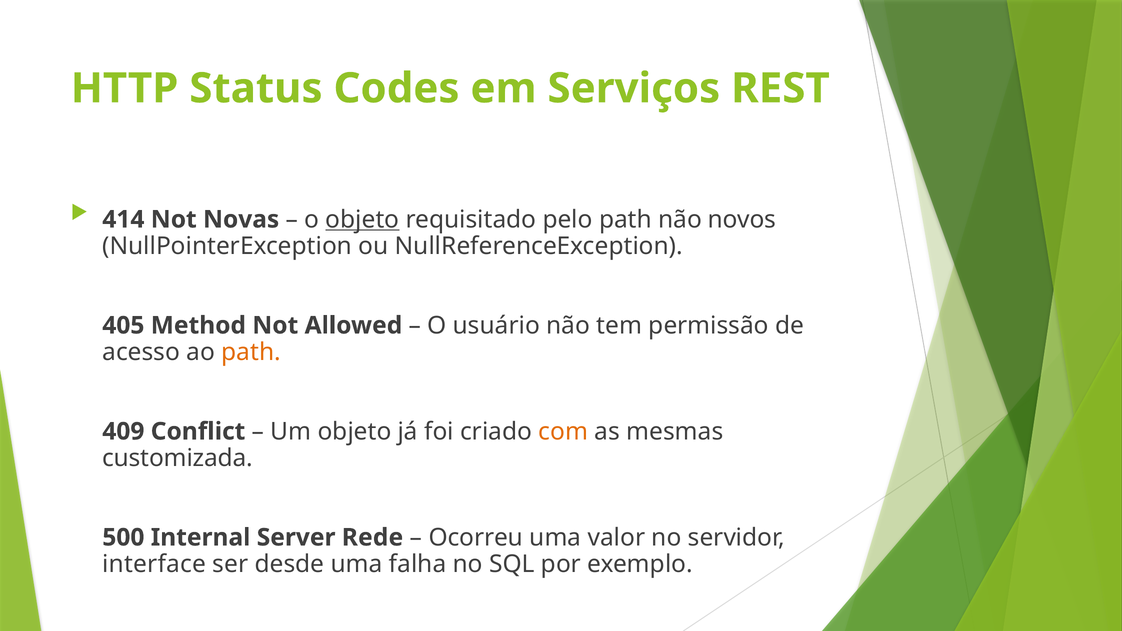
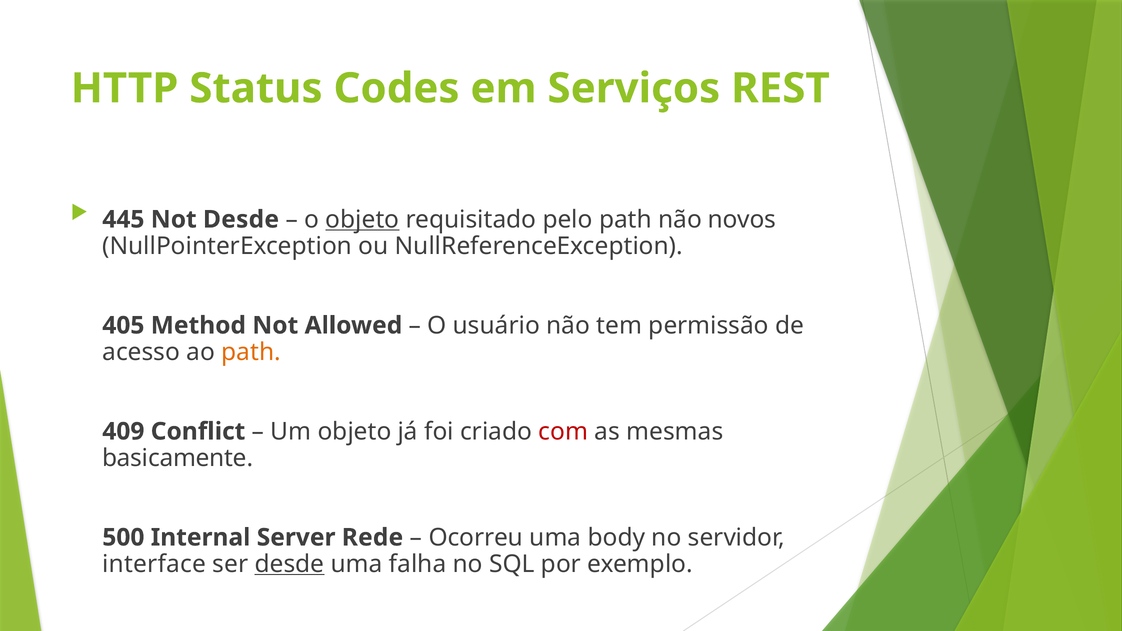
414: 414 -> 445 (123, 219)
Not Novas: Novas -> Desde (241, 219)
com colour: orange -> red (563, 432)
customizada: customizada -> basicamente (178, 458)
valor: valor -> body (616, 538)
desde underline: none -> present (289, 564)
